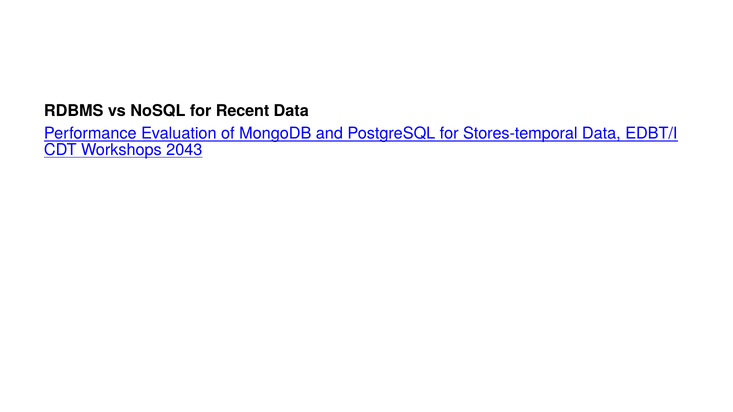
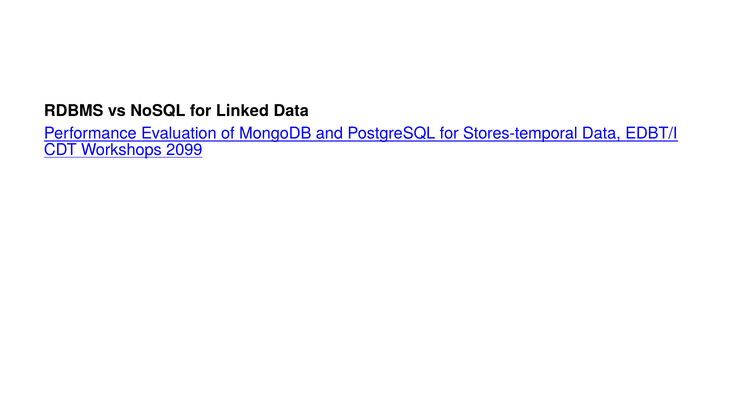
Recent: Recent -> Linked (242, 111)
2043: 2043 -> 2099 (184, 150)
